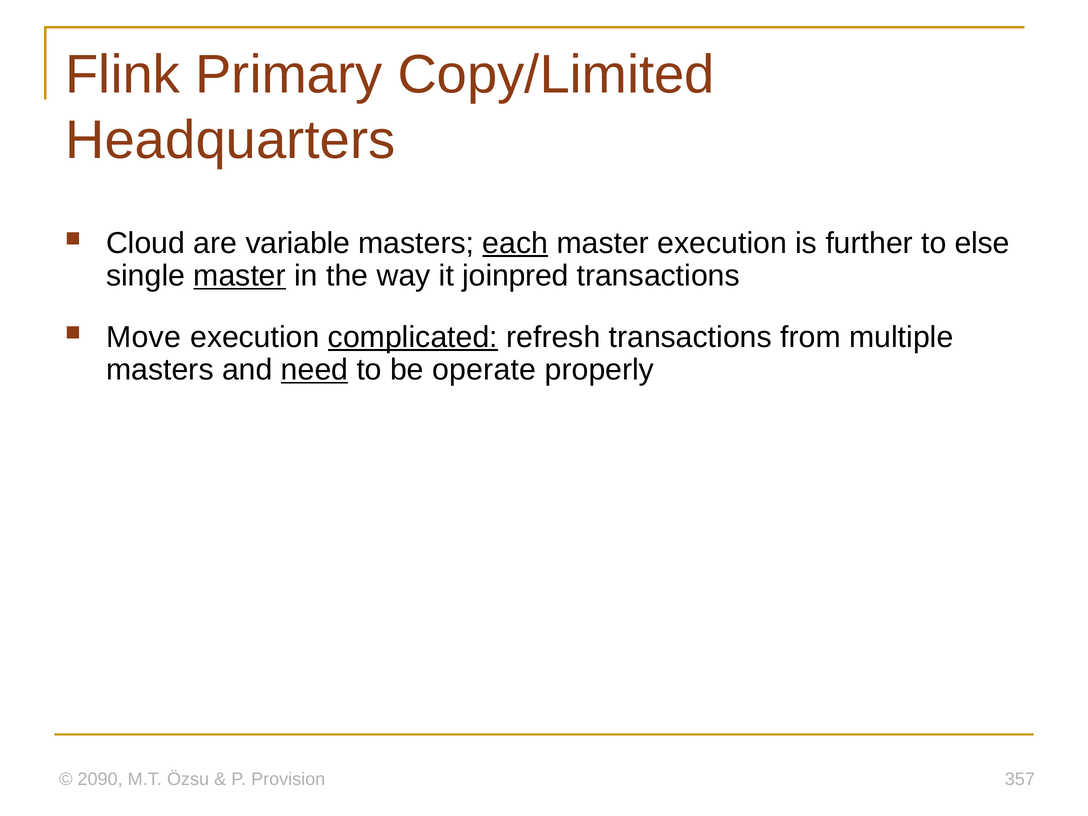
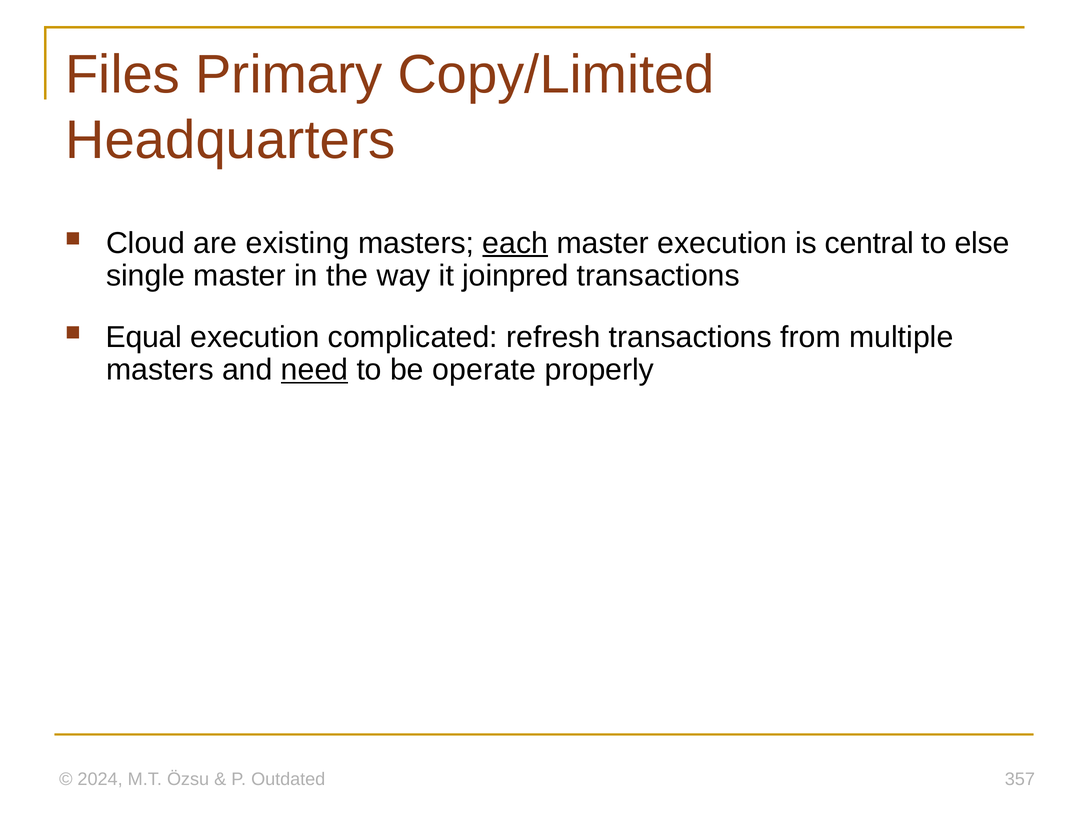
Flink: Flink -> Files (123, 75)
variable: variable -> existing (298, 243)
further: further -> central (869, 243)
master underline: present -> none (240, 276)
Move: Move -> Equal (144, 337)
complicated underline: present -> none (413, 337)
2090: 2090 -> 2024 (100, 779)
Provision: Provision -> Outdated (288, 779)
